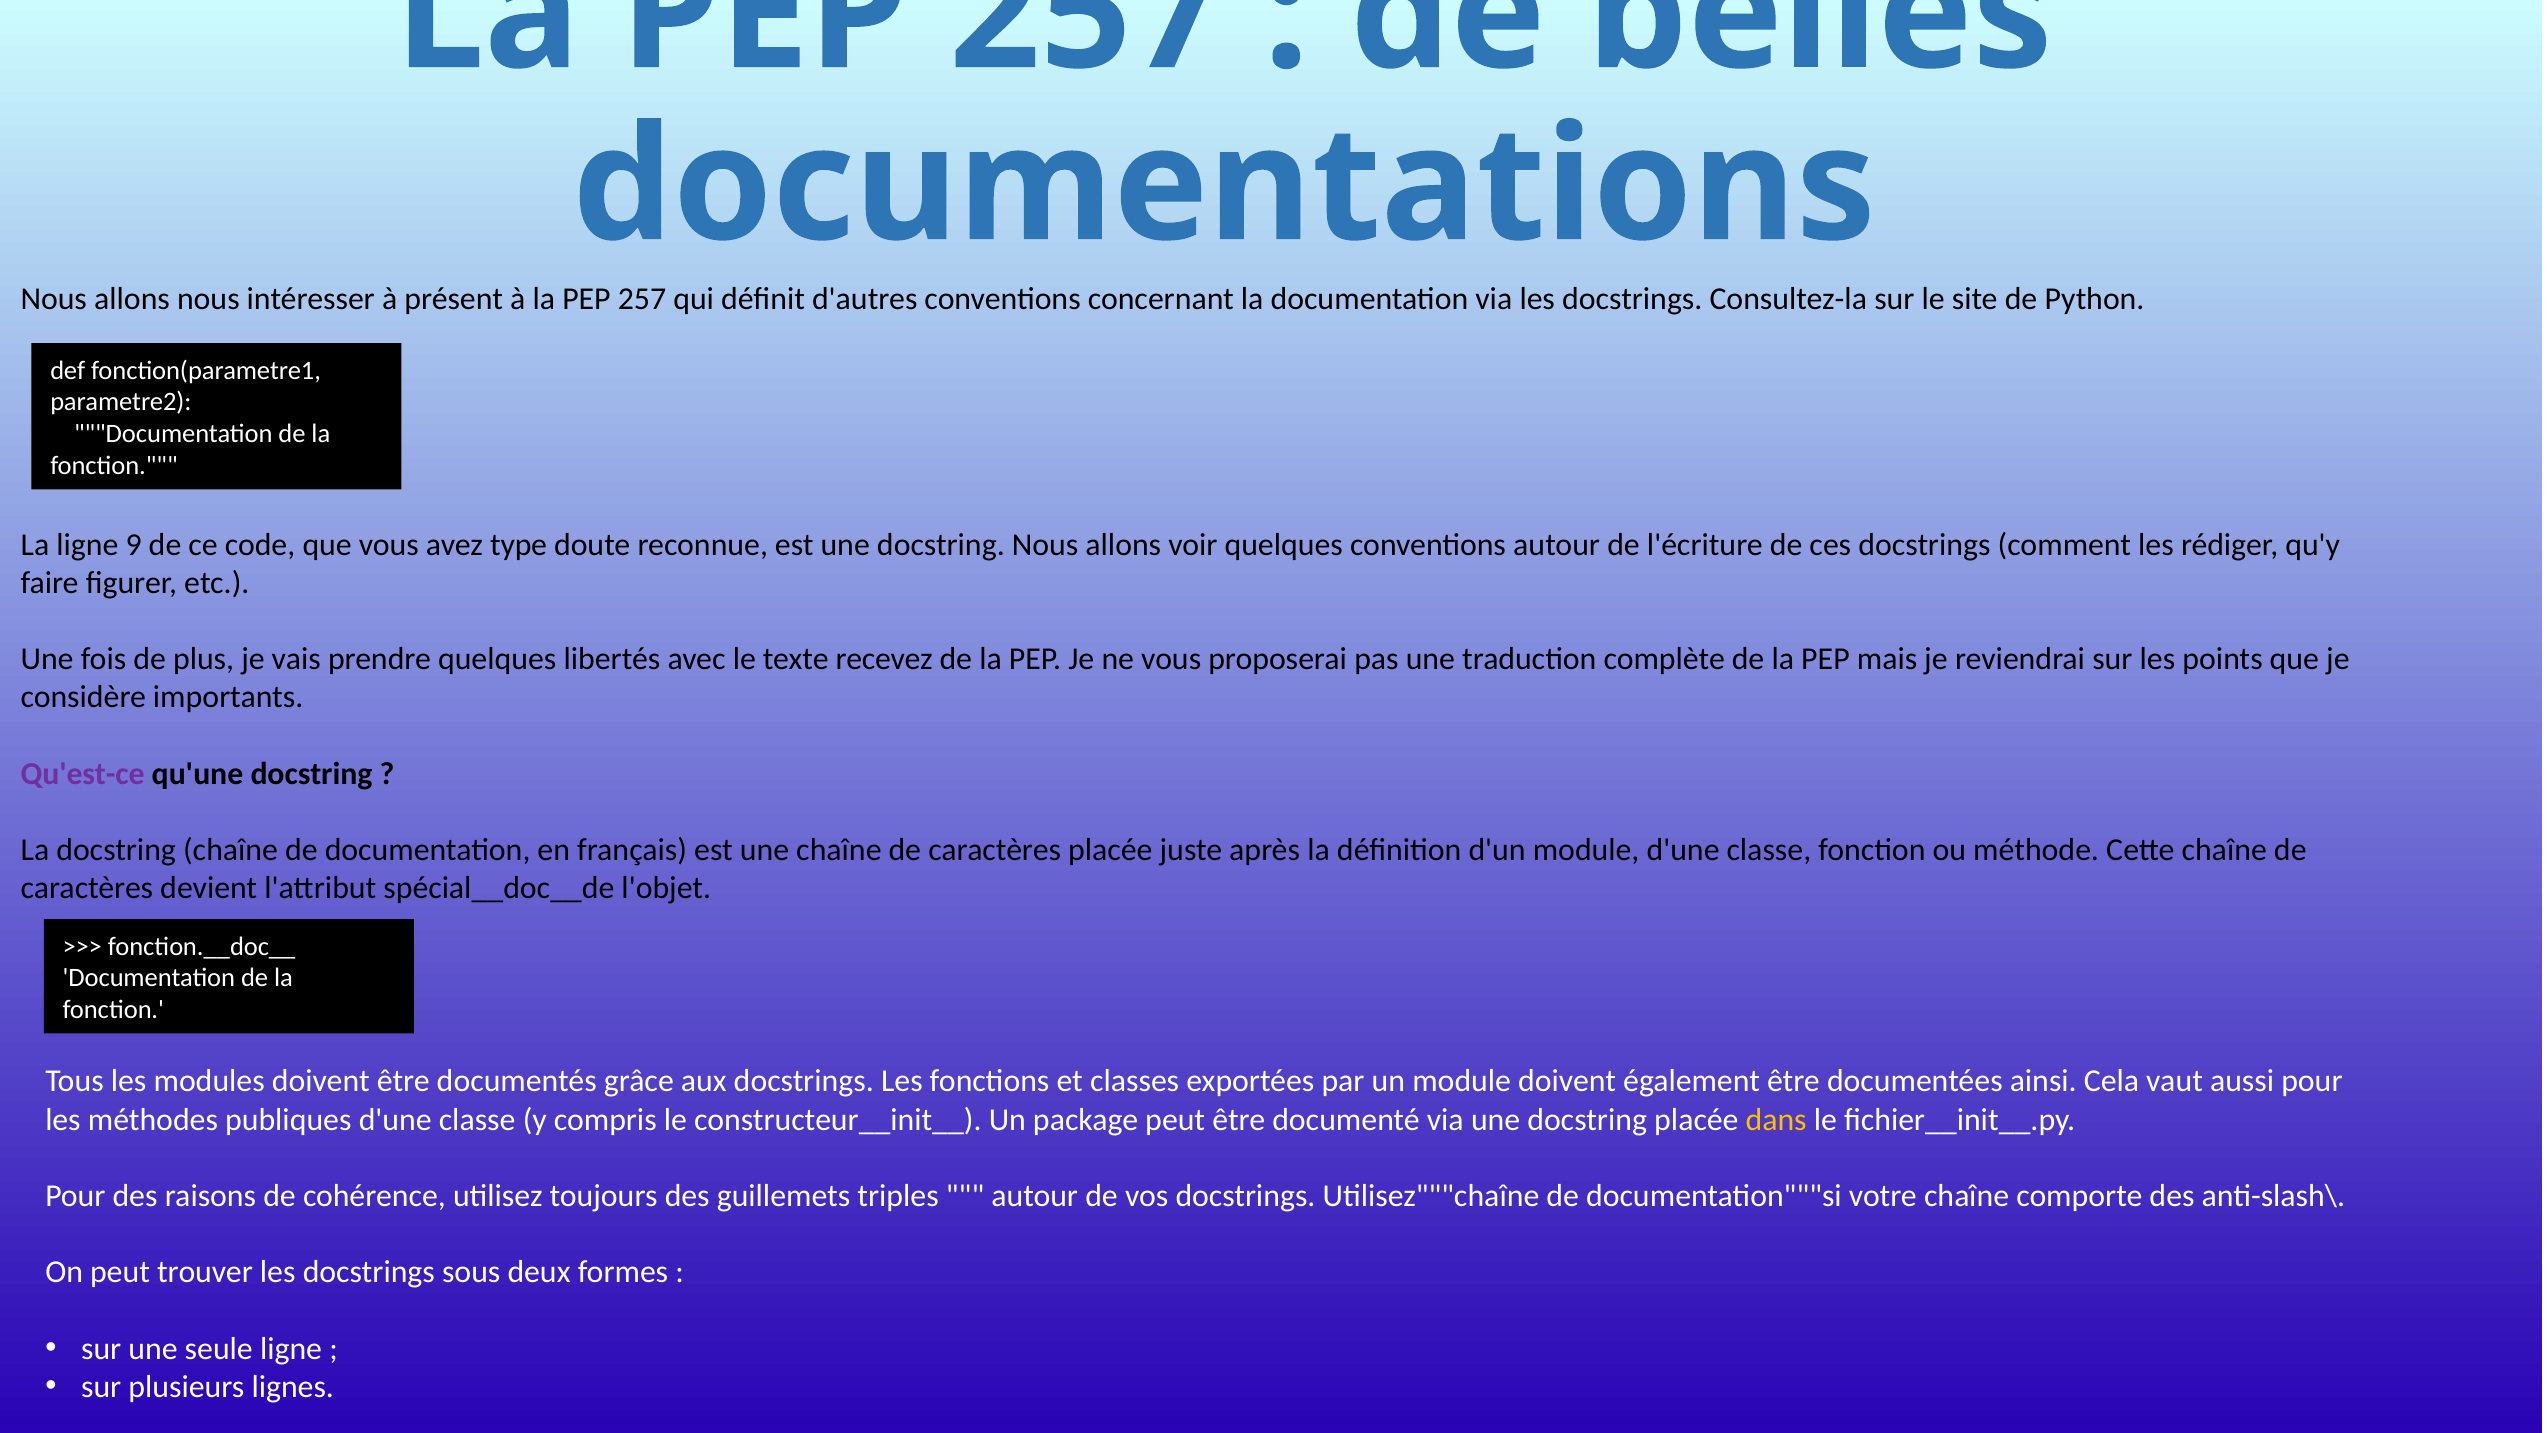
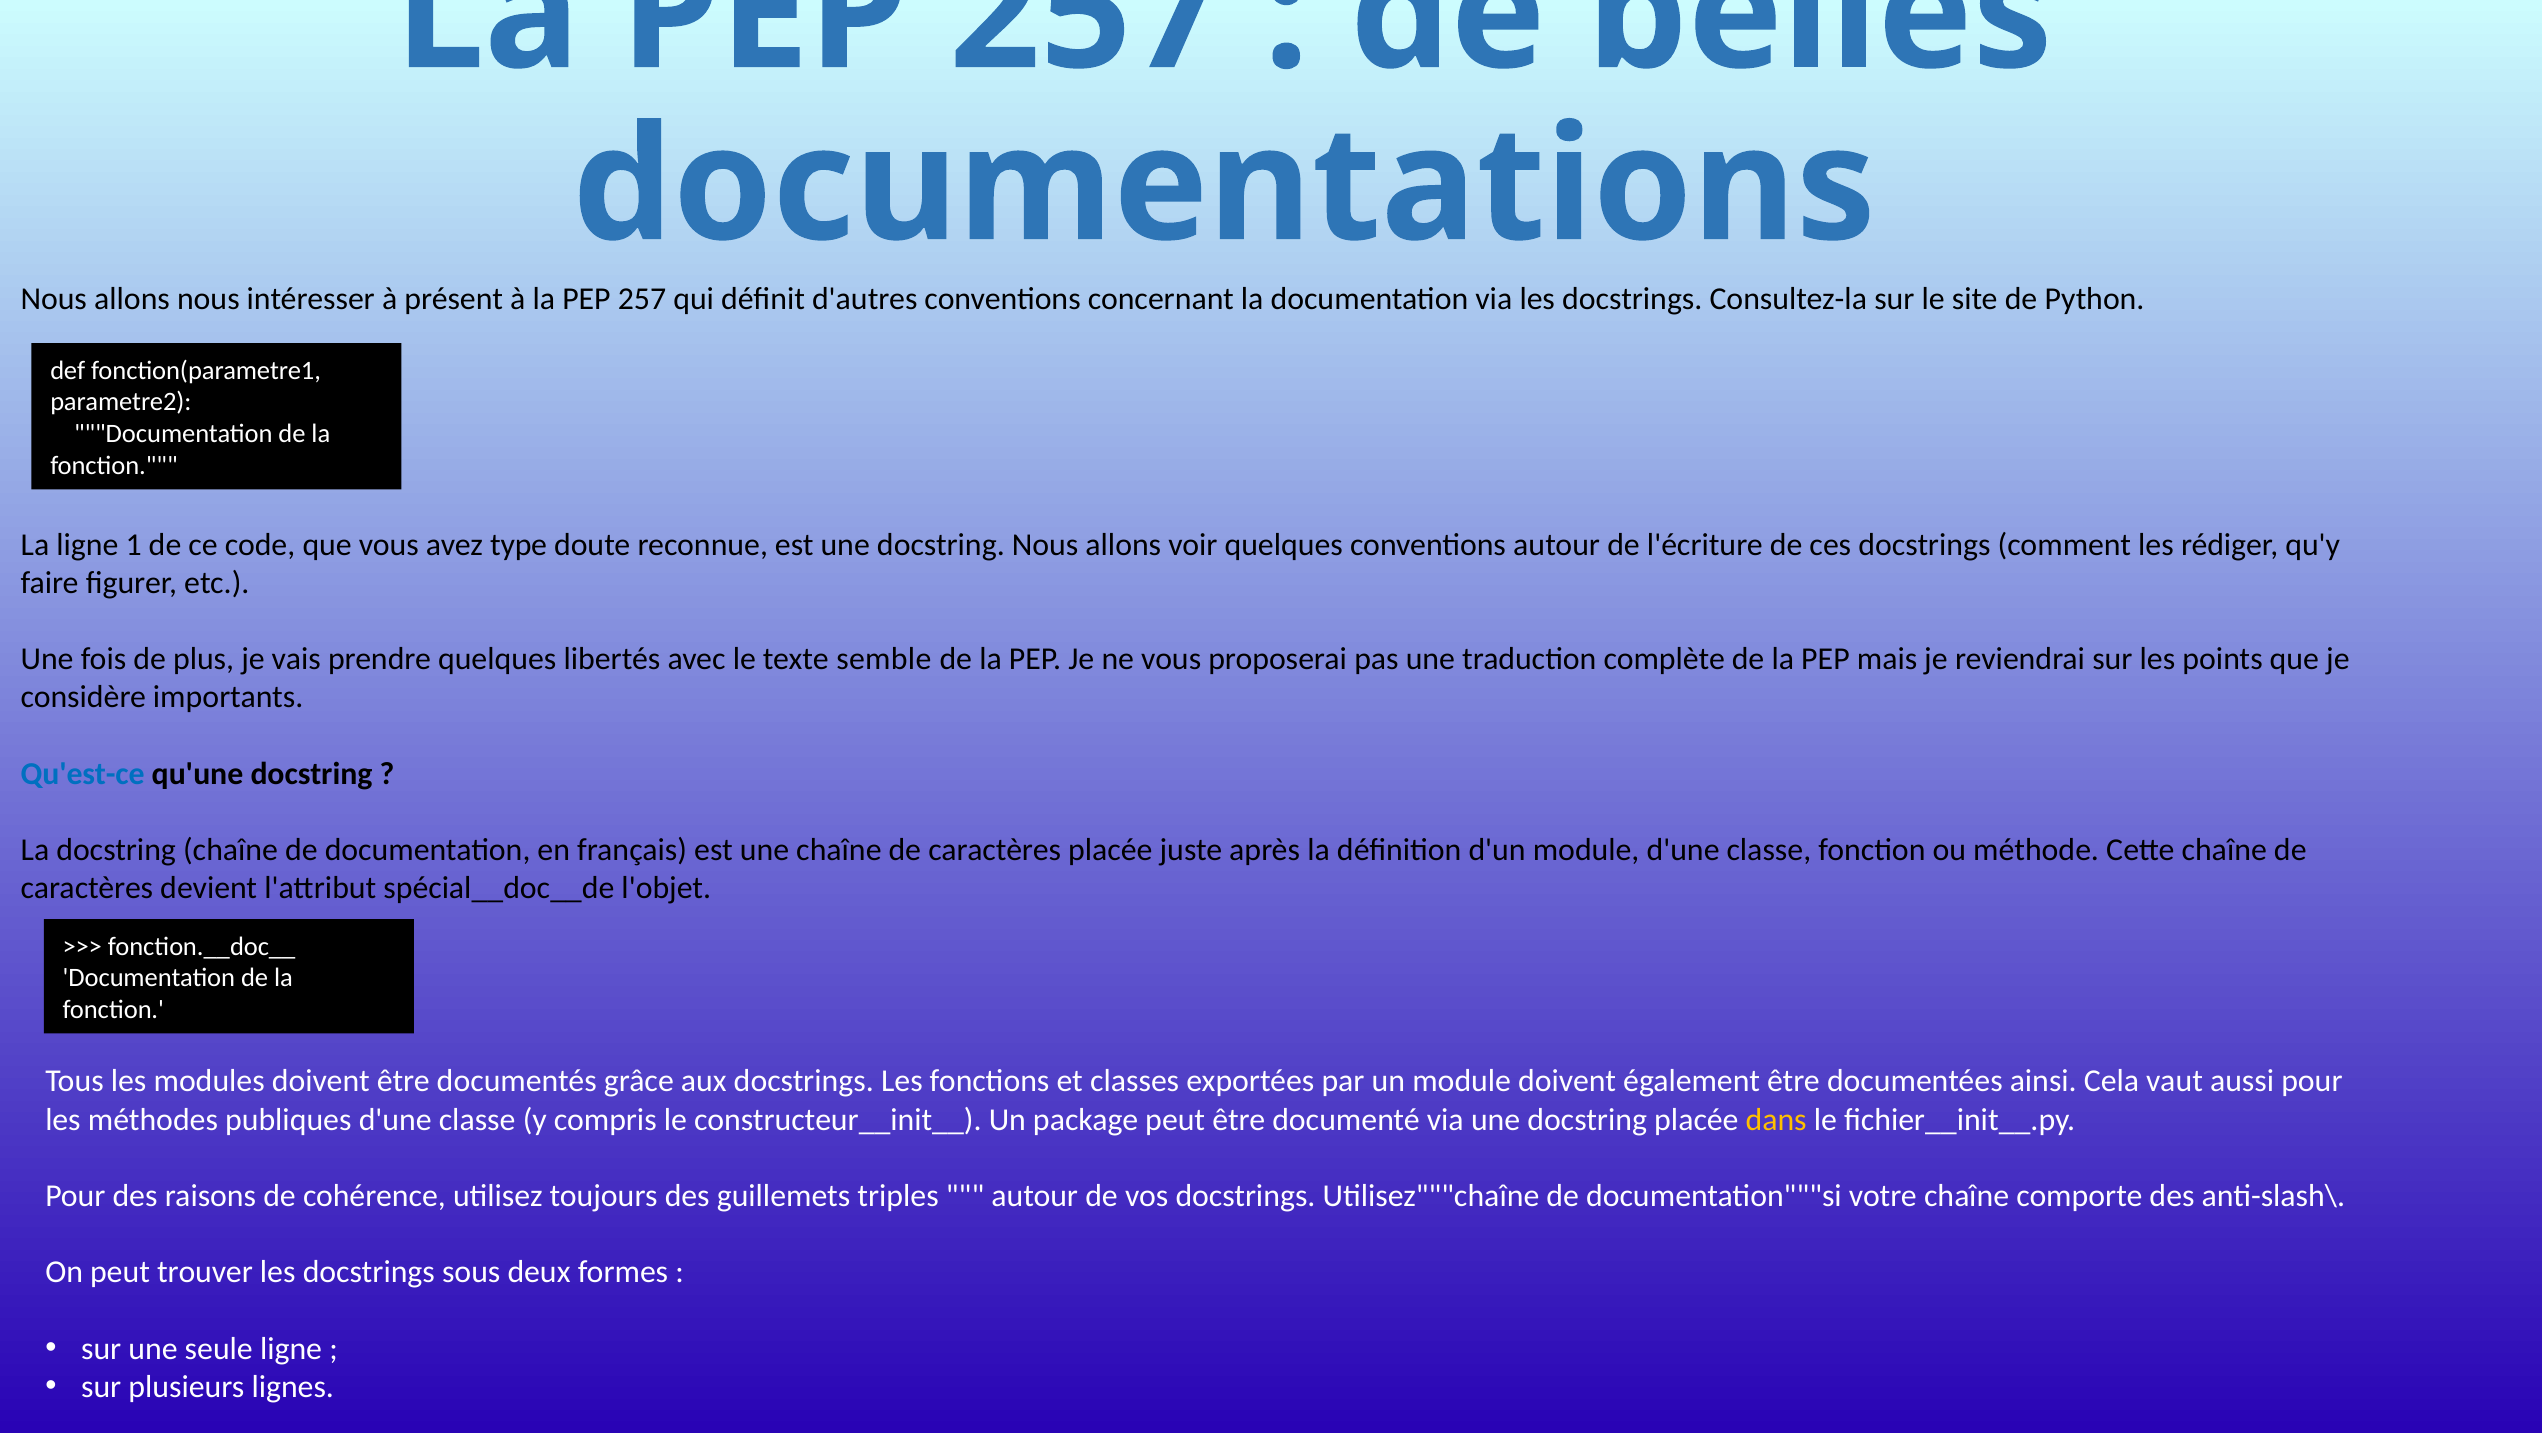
9: 9 -> 1 (134, 545)
recevez: recevez -> semble (884, 659)
Qu'est-ce colour: purple -> blue (83, 774)
